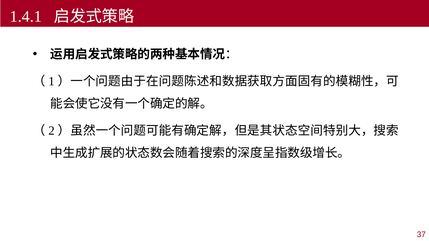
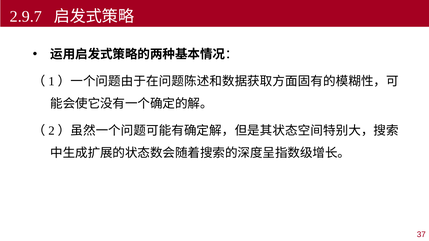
1.4.1: 1.4.1 -> 2.9.7 (26, 17)
